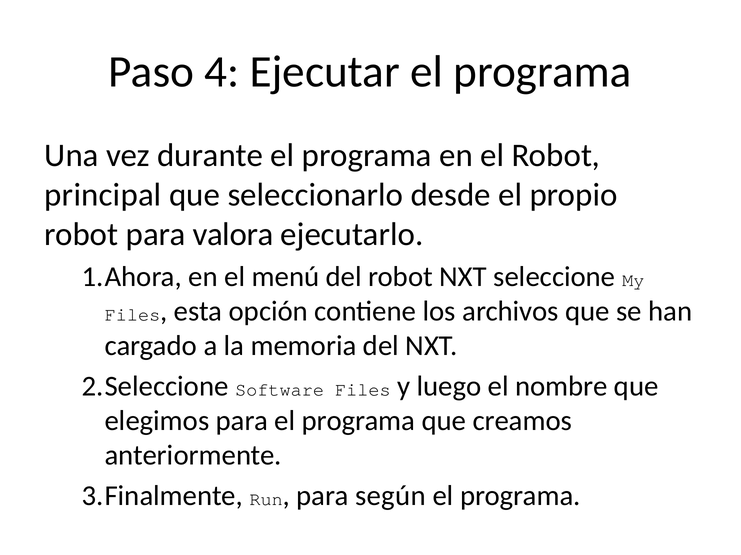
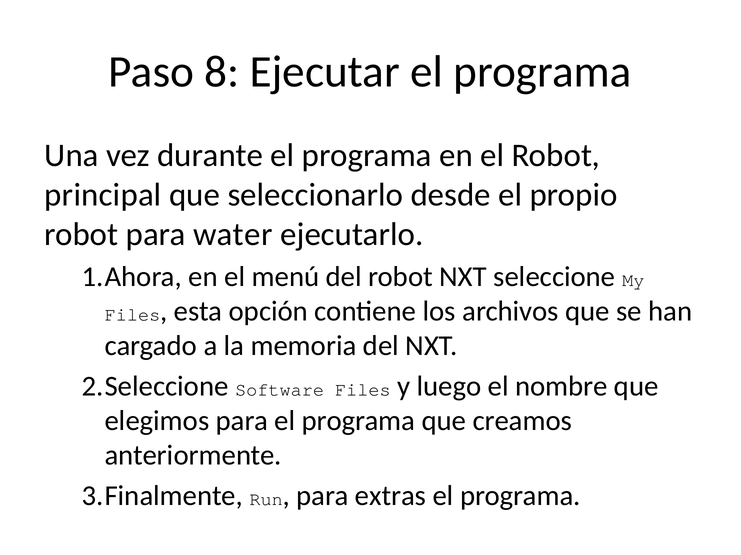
4: 4 -> 8 (222, 72)
valora: valora -> water (233, 235)
según: según -> extras (391, 496)
